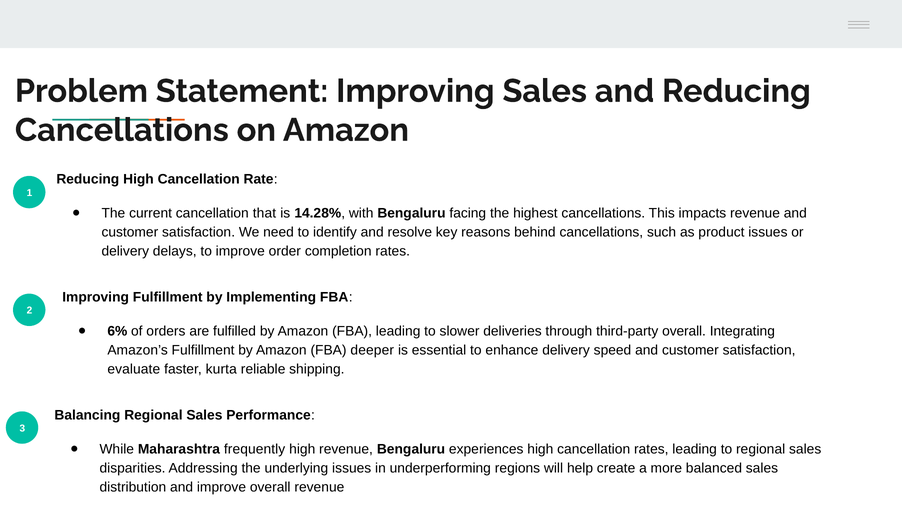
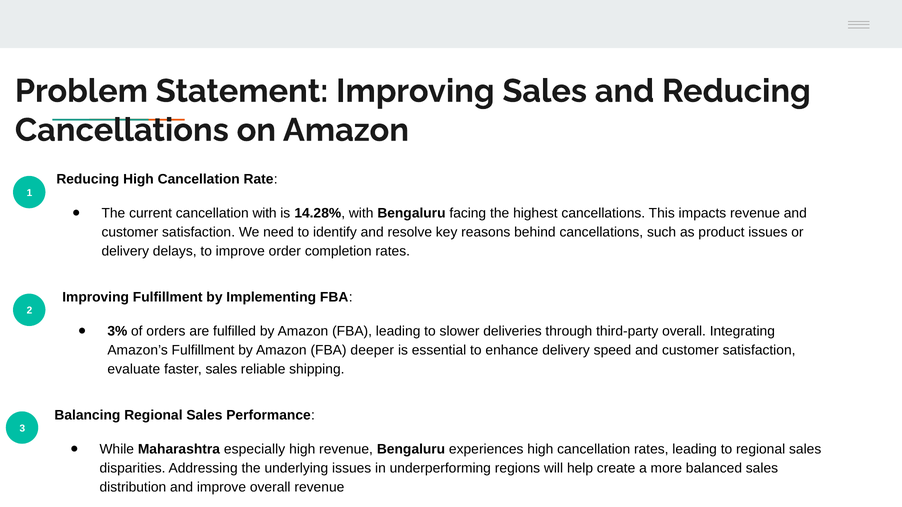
cancellation that: that -> with (265, 213)
6%: 6% -> 3% (117, 331)
faster kurta: kurta -> sales (221, 369)
frequently: frequently -> especially (255, 449)
